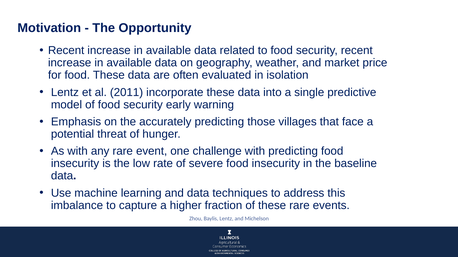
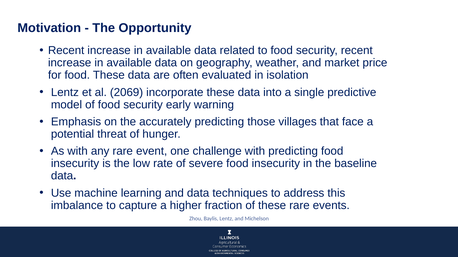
2011: 2011 -> 2069 (127, 92)
